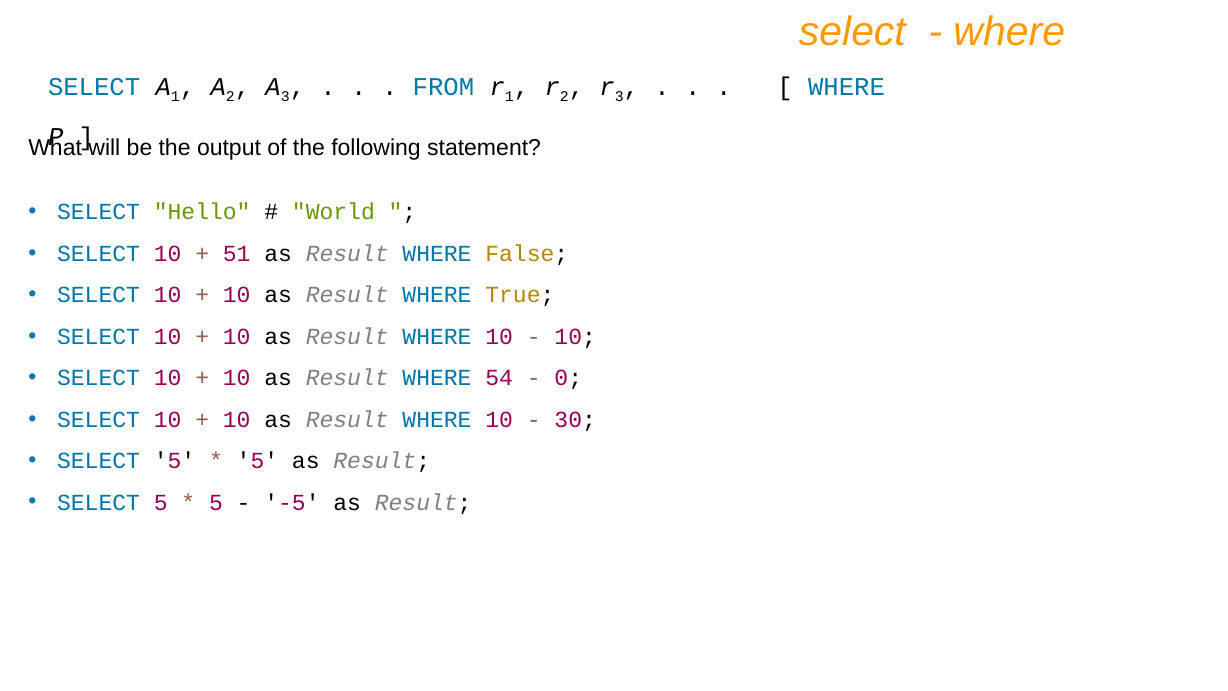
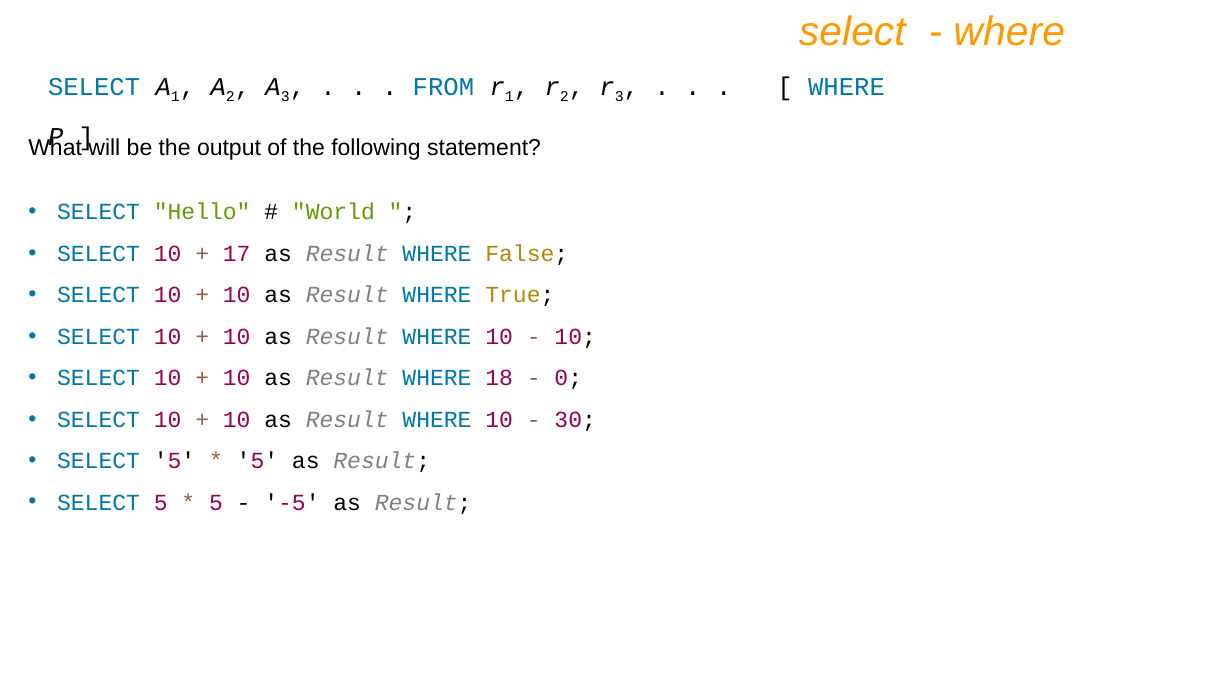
51: 51 -> 17 (237, 254)
54: 54 -> 18 (499, 378)
